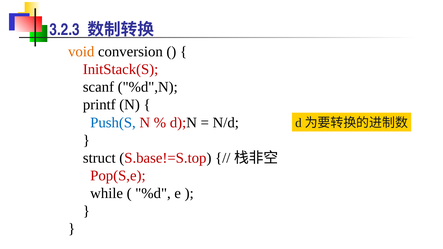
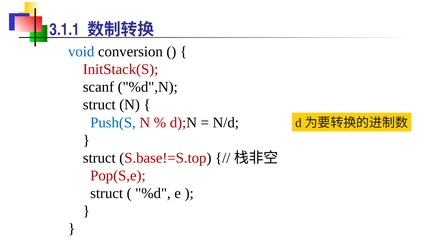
3.2.3: 3.2.3 -> 3.1.1 (65, 30)
void colour: orange -> blue (81, 52)
printf: printf -> struct (99, 105)
while: while -> struct (107, 193)
